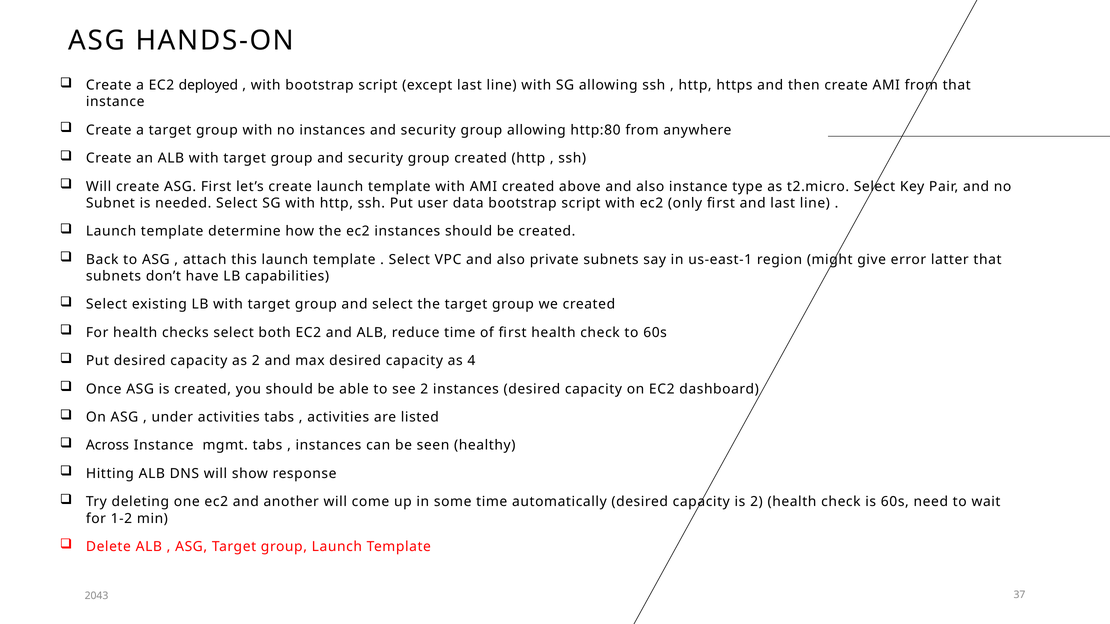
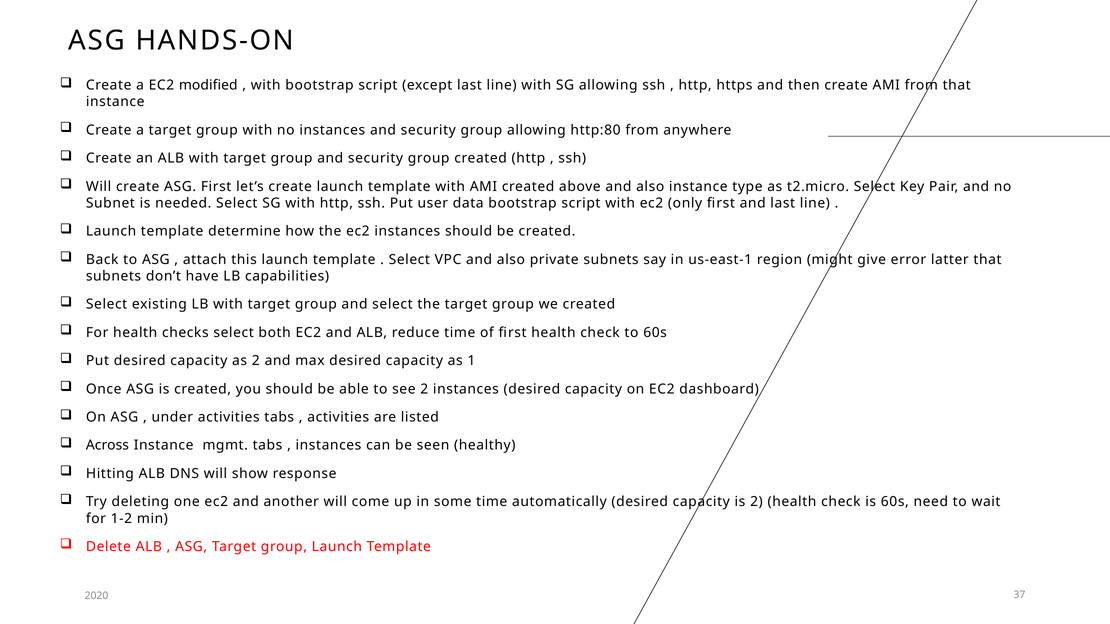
deployed: deployed -> modified (208, 85)
4: 4 -> 1 (471, 361)
2043: 2043 -> 2020 (97, 596)
